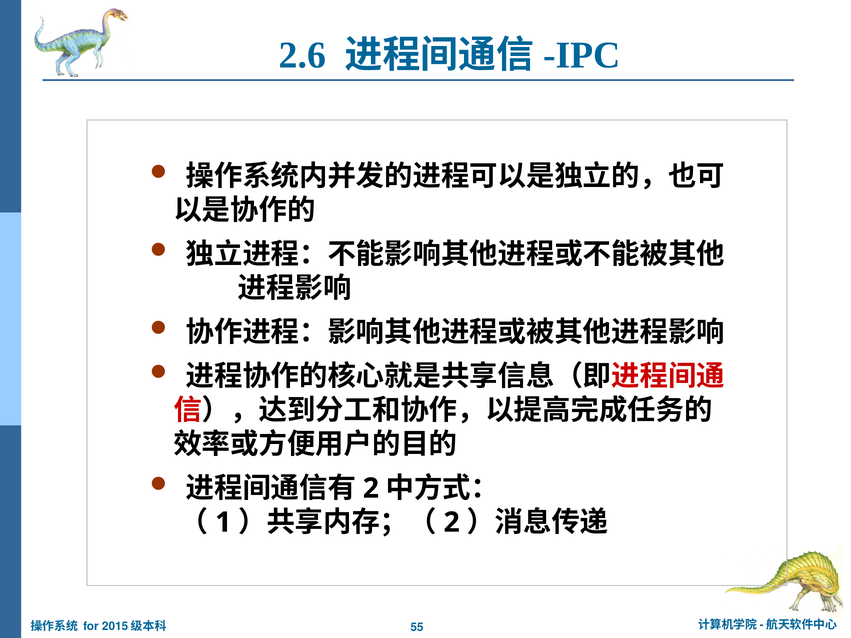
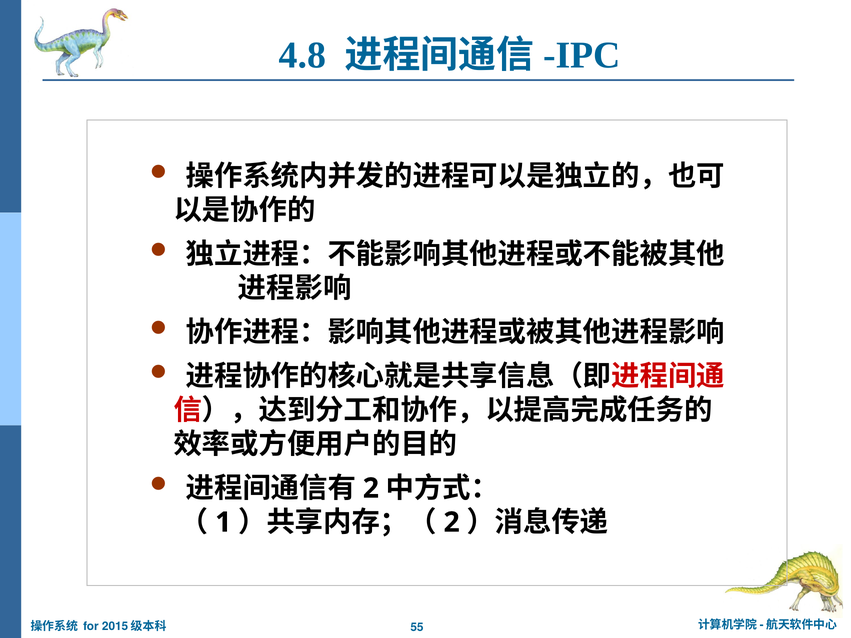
2.6: 2.6 -> 4.8 (303, 55)
